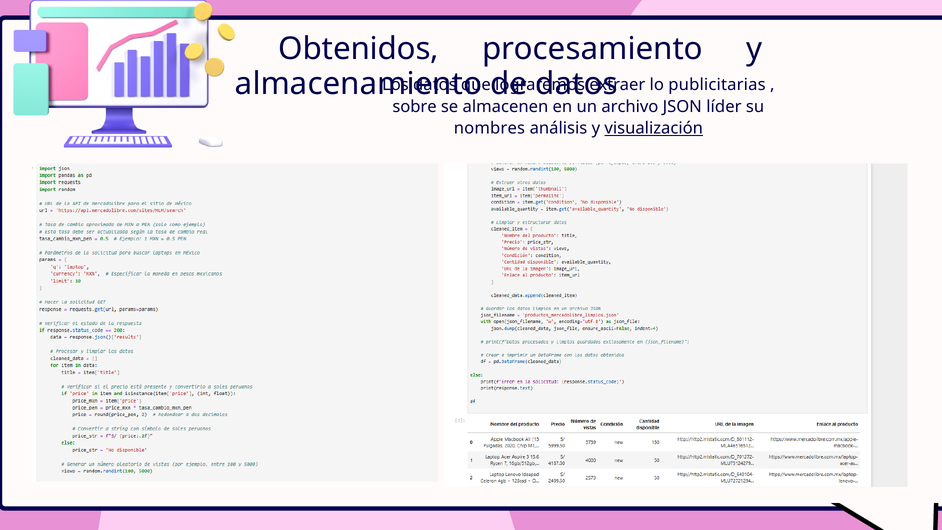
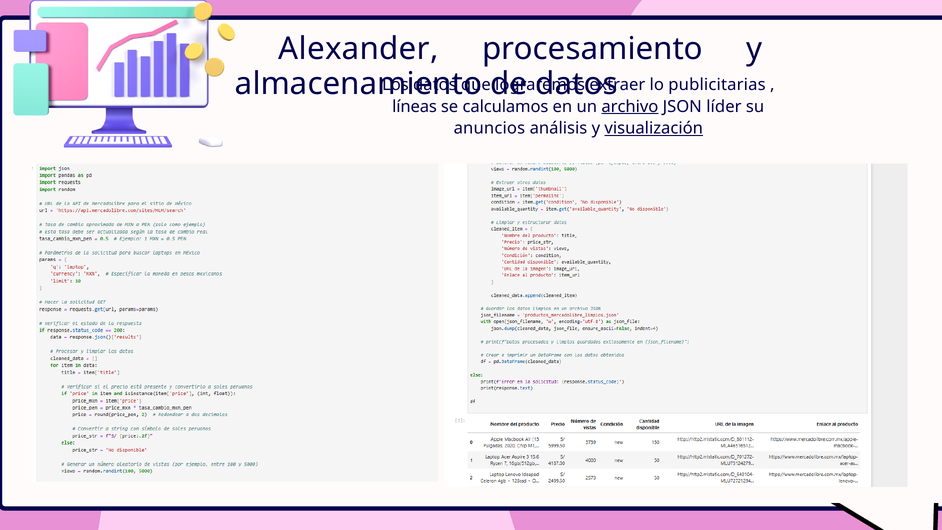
Obtenidos: Obtenidos -> Alexander (358, 49)
sobre: sobre -> líneas (415, 107)
almacenen: almacenen -> calculamos (505, 107)
archivo underline: none -> present (630, 107)
nombres: nombres -> anuncios (489, 128)
